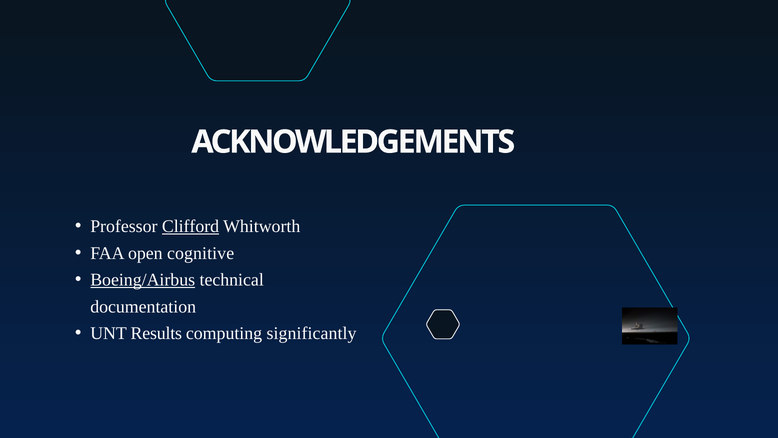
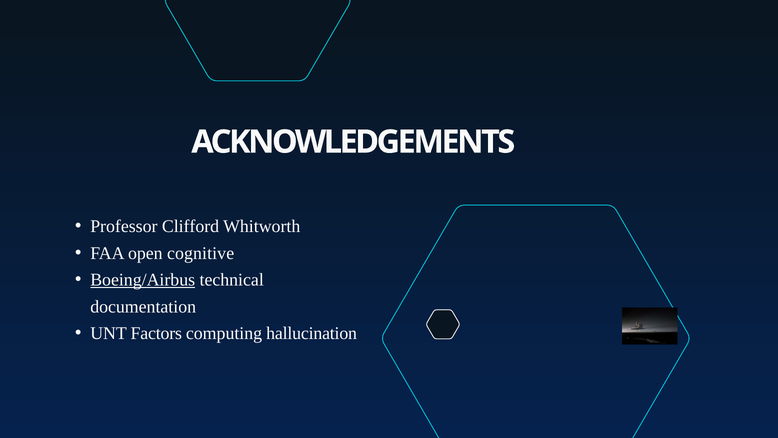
Clifford underline: present -> none (191, 226)
Results: Results -> Factors (156, 333)
significantly: significantly -> hallucination (312, 333)
